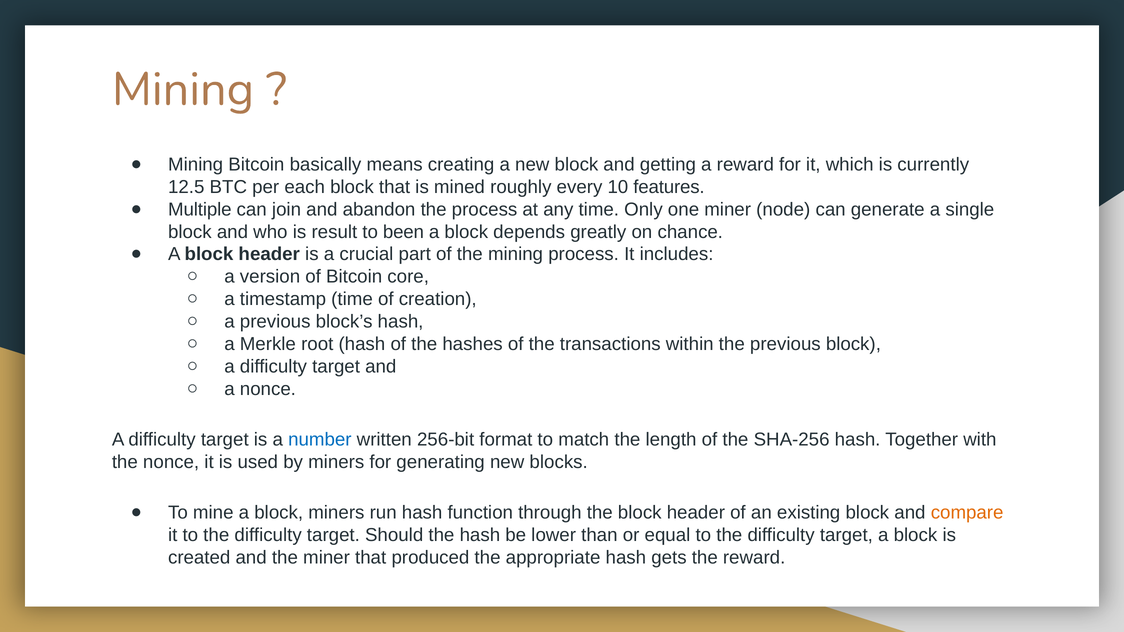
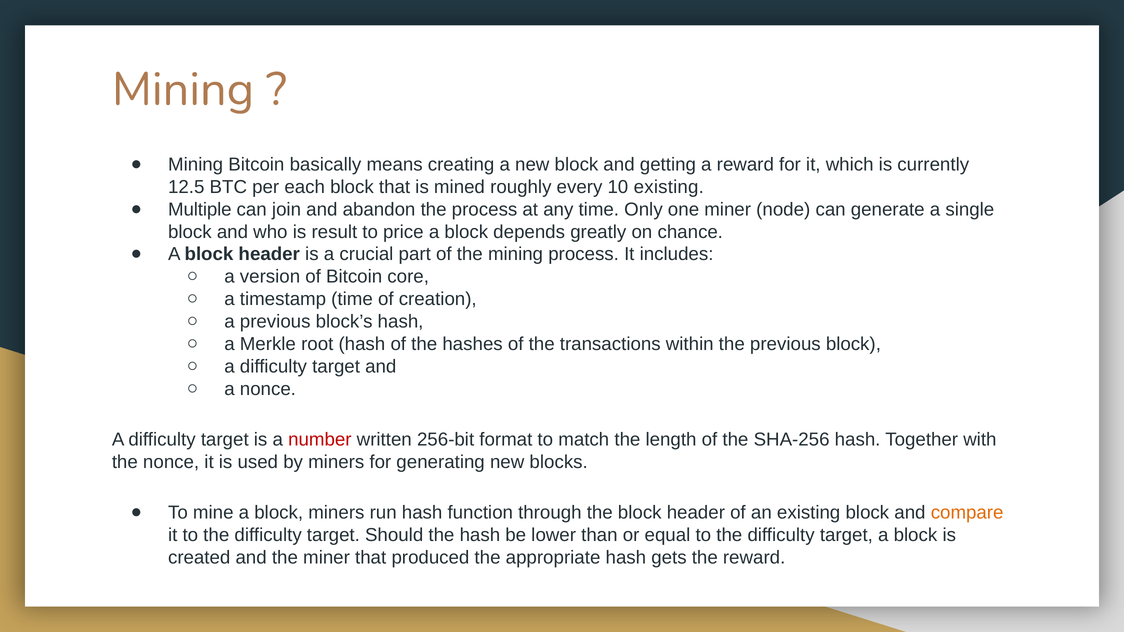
10 features: features -> existing (669, 187)
been: been -> price (403, 232)
number colour: blue -> red (320, 440)
